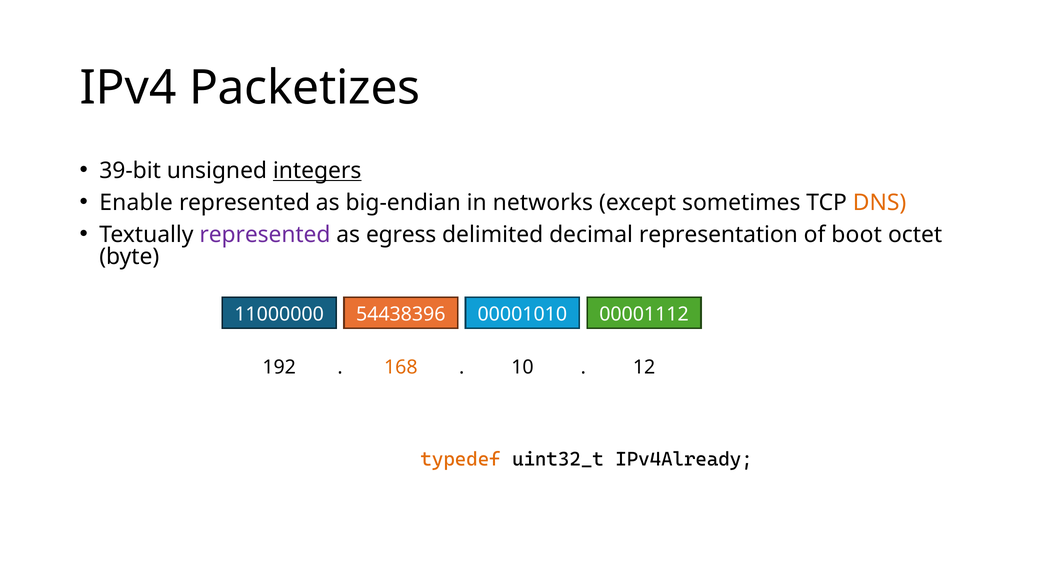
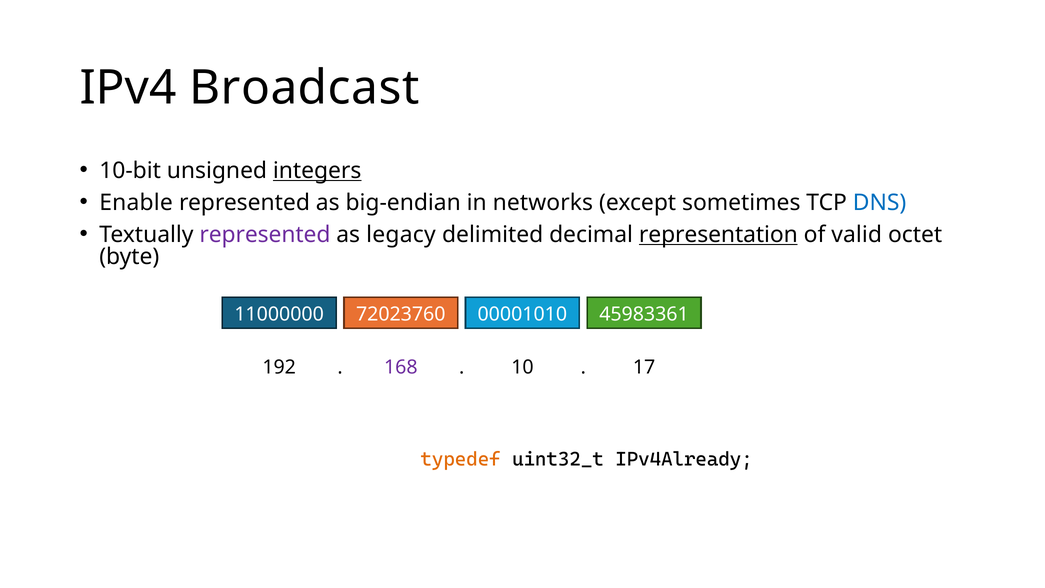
Packetizes: Packetizes -> Broadcast (304, 88)
39-bit: 39-bit -> 10-bit (130, 171)
DNS colour: orange -> blue (880, 203)
egress: egress -> legacy (401, 235)
representation underline: none -> present (718, 235)
boot: boot -> valid (857, 235)
54438396: 54438396 -> 72023760 (401, 314)
00001112: 00001112 -> 45983361 (644, 314)
168 colour: orange -> purple (401, 367)
12: 12 -> 17 (644, 367)
